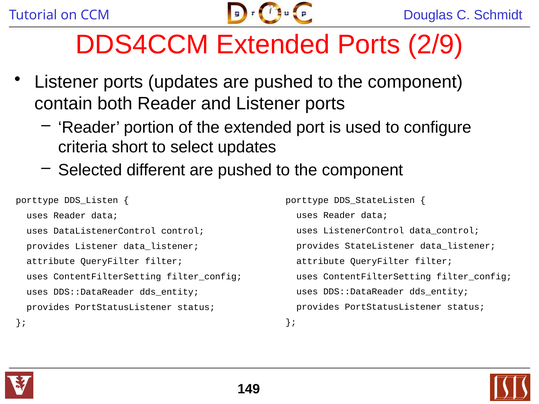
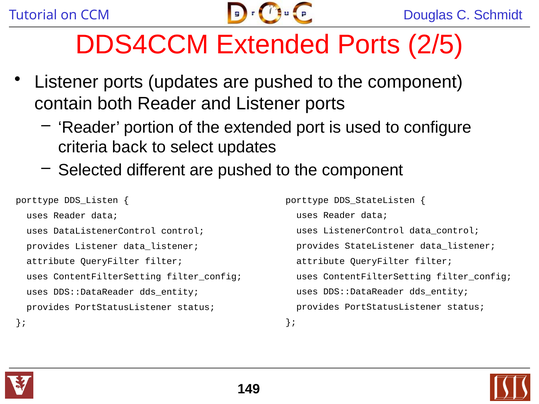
2/9: 2/9 -> 2/5 (435, 45)
short: short -> back (130, 147)
